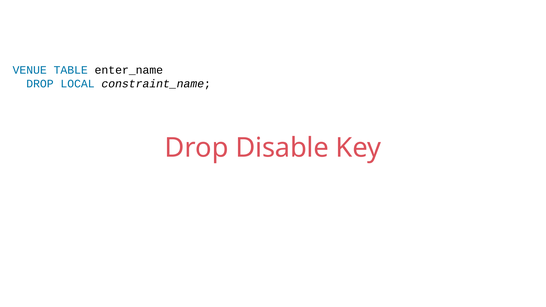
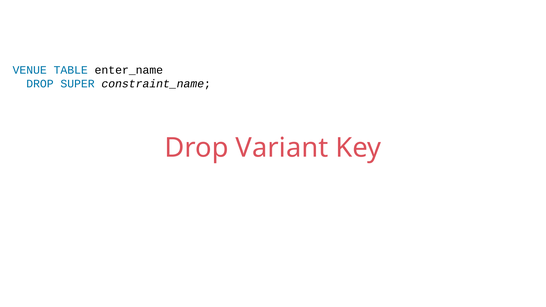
LOCAL: LOCAL -> SUPER (78, 84)
Disable: Disable -> Variant (282, 148)
